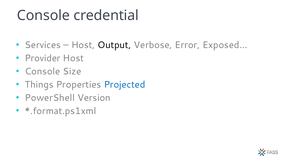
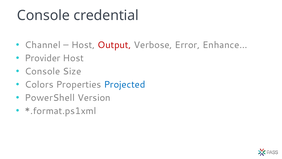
Services: Services -> Channel (43, 45)
Output colour: black -> red (114, 45)
Exposed…: Exposed… -> Enhance… (225, 45)
Things: Things -> Colors (39, 84)
